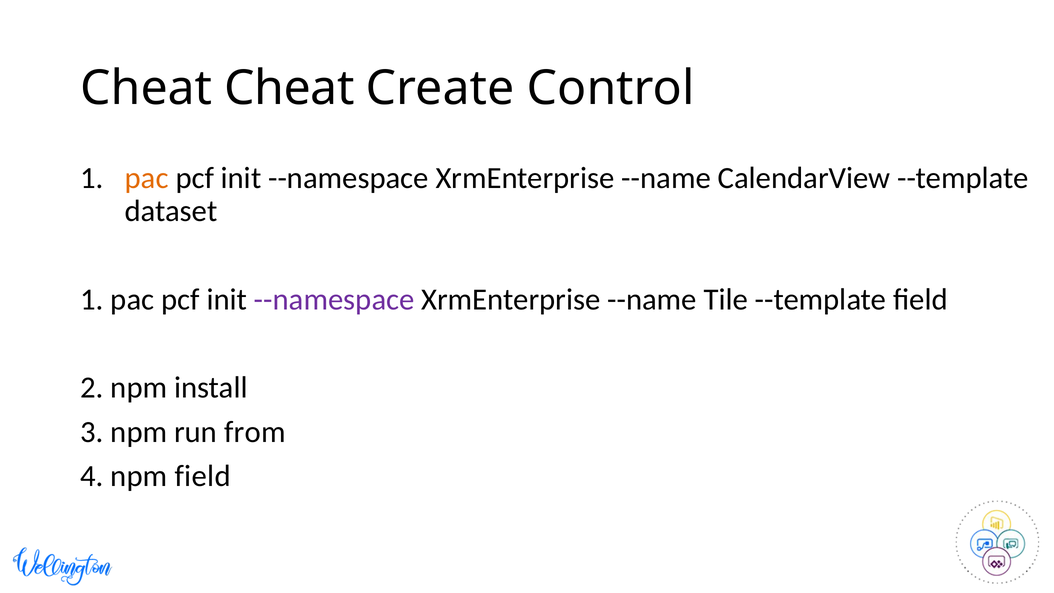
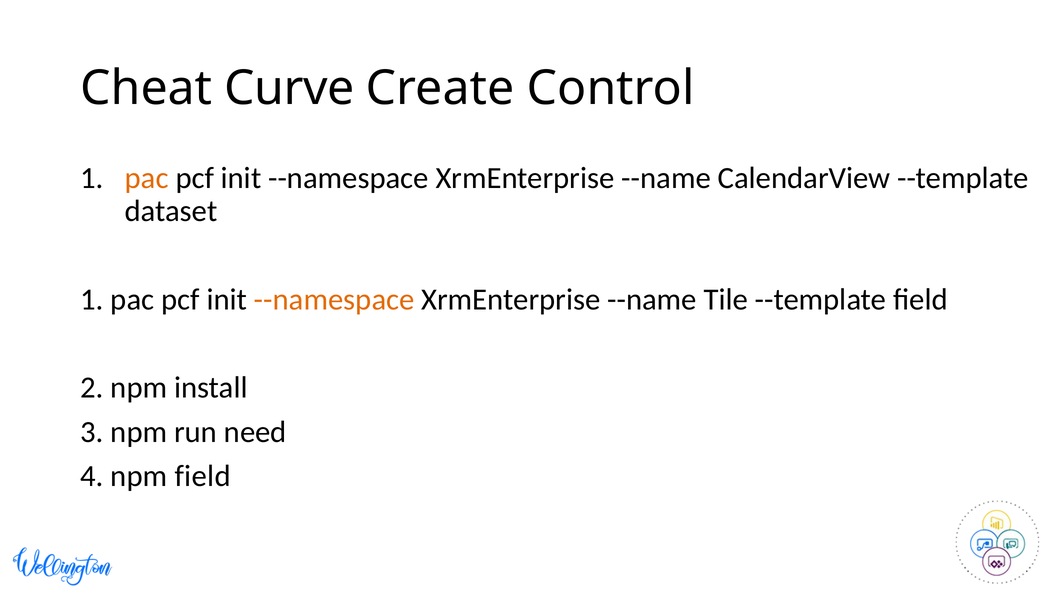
Cheat Cheat: Cheat -> Curve (289, 89)
--namespace colour: purple -> orange (334, 300)
from: from -> need (255, 432)
